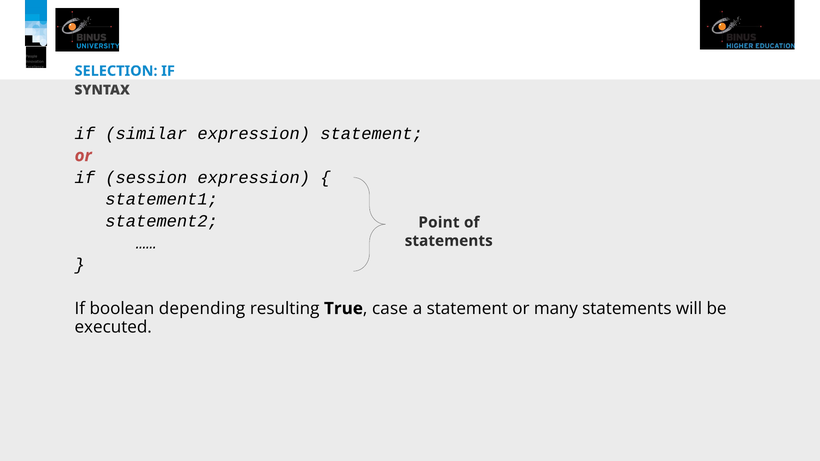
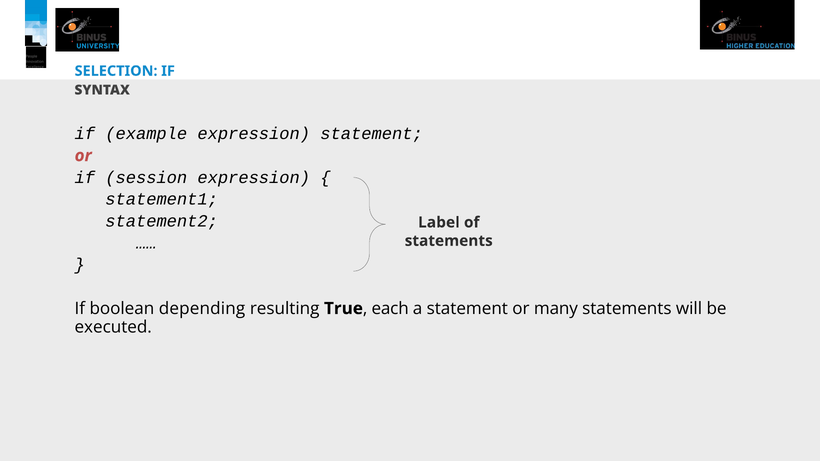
similar: similar -> example (146, 134)
Point: Point -> Label (439, 222)
case: case -> each (390, 309)
